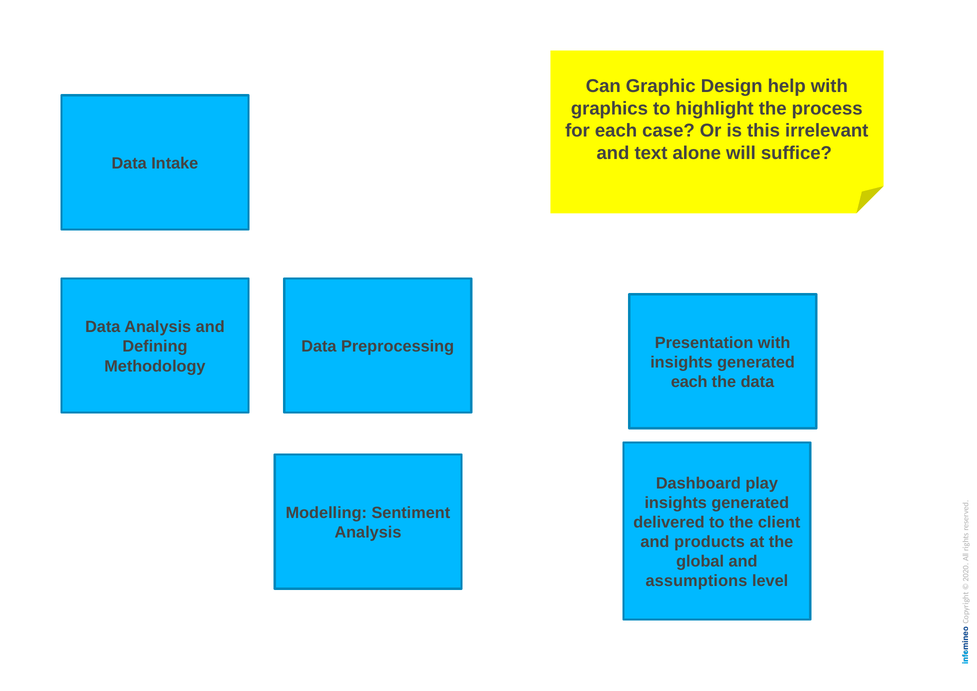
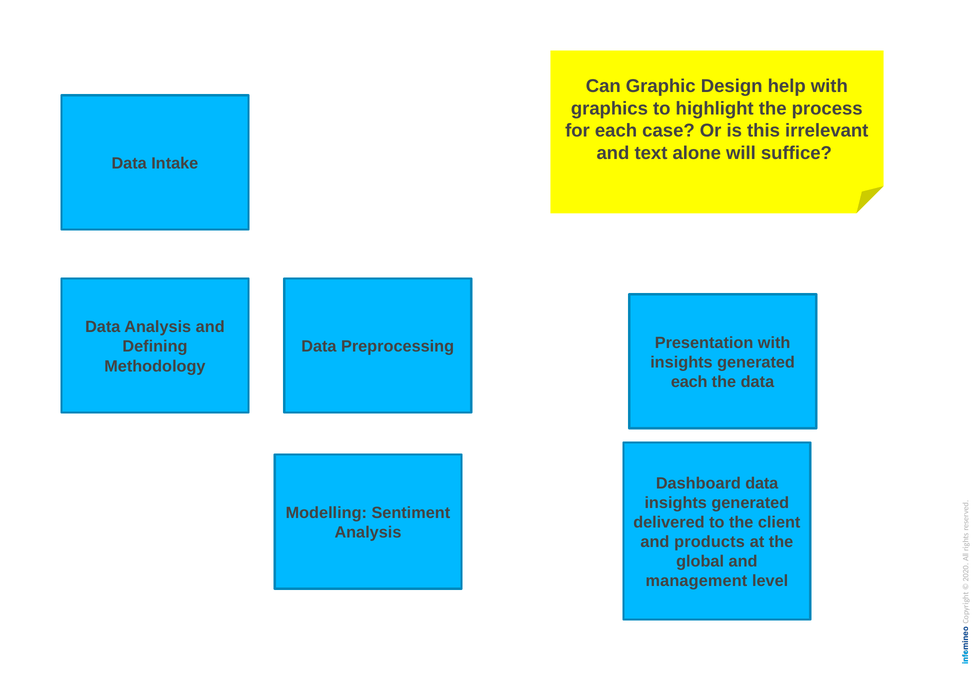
Dashboard play: play -> data (762, 483)
assumptions: assumptions -> management (696, 581)
